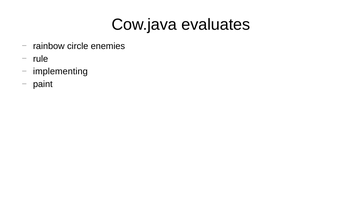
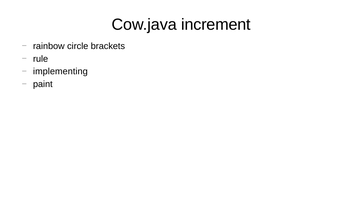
evaluates: evaluates -> increment (216, 24)
enemies: enemies -> brackets (108, 46)
